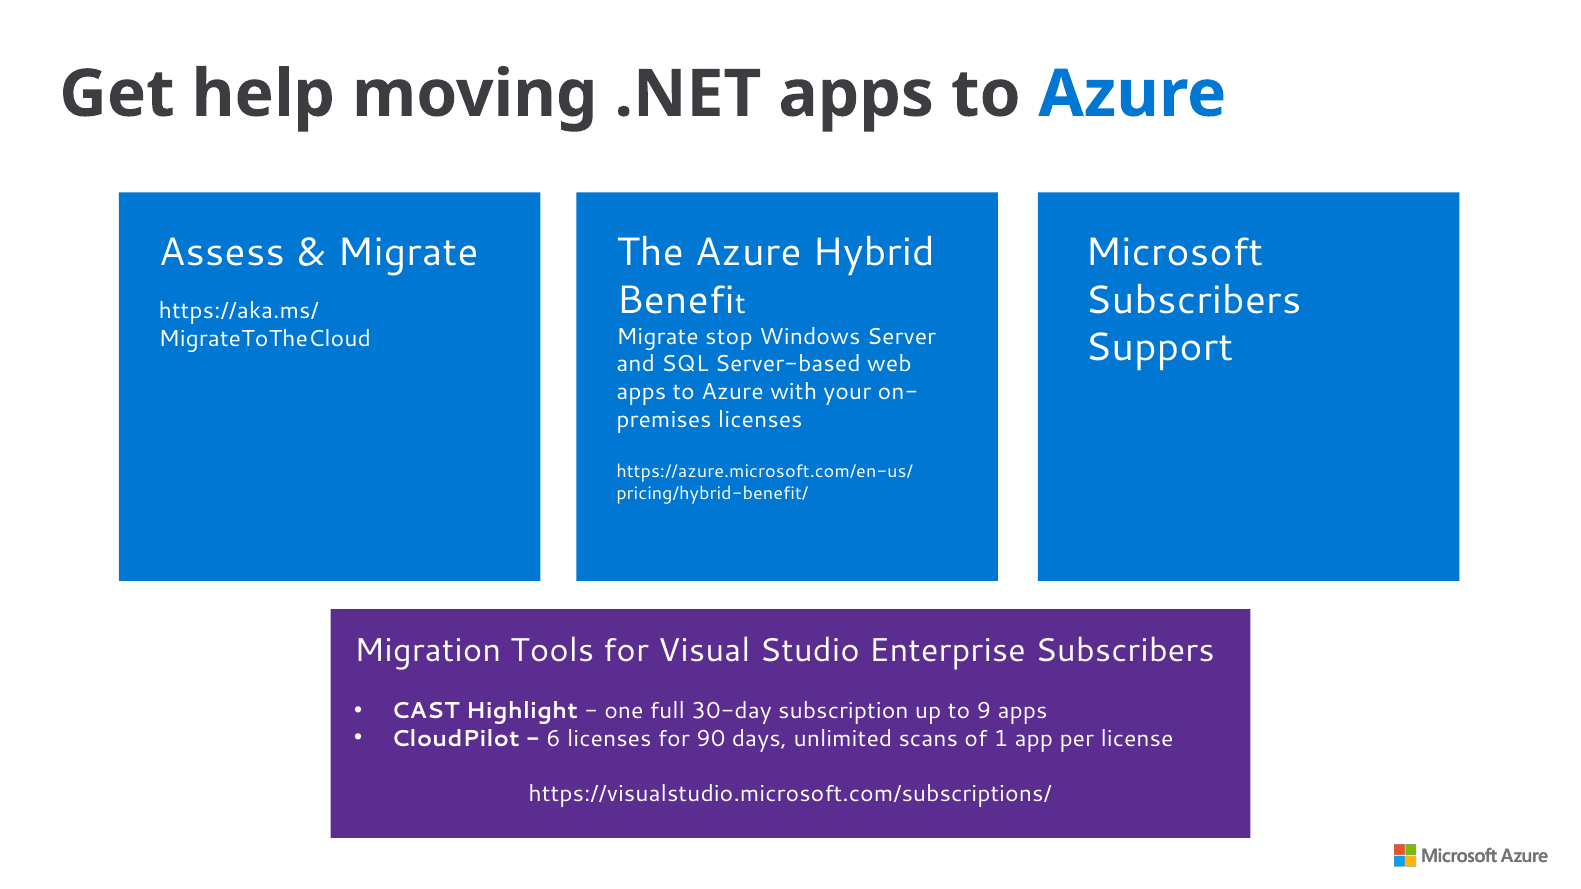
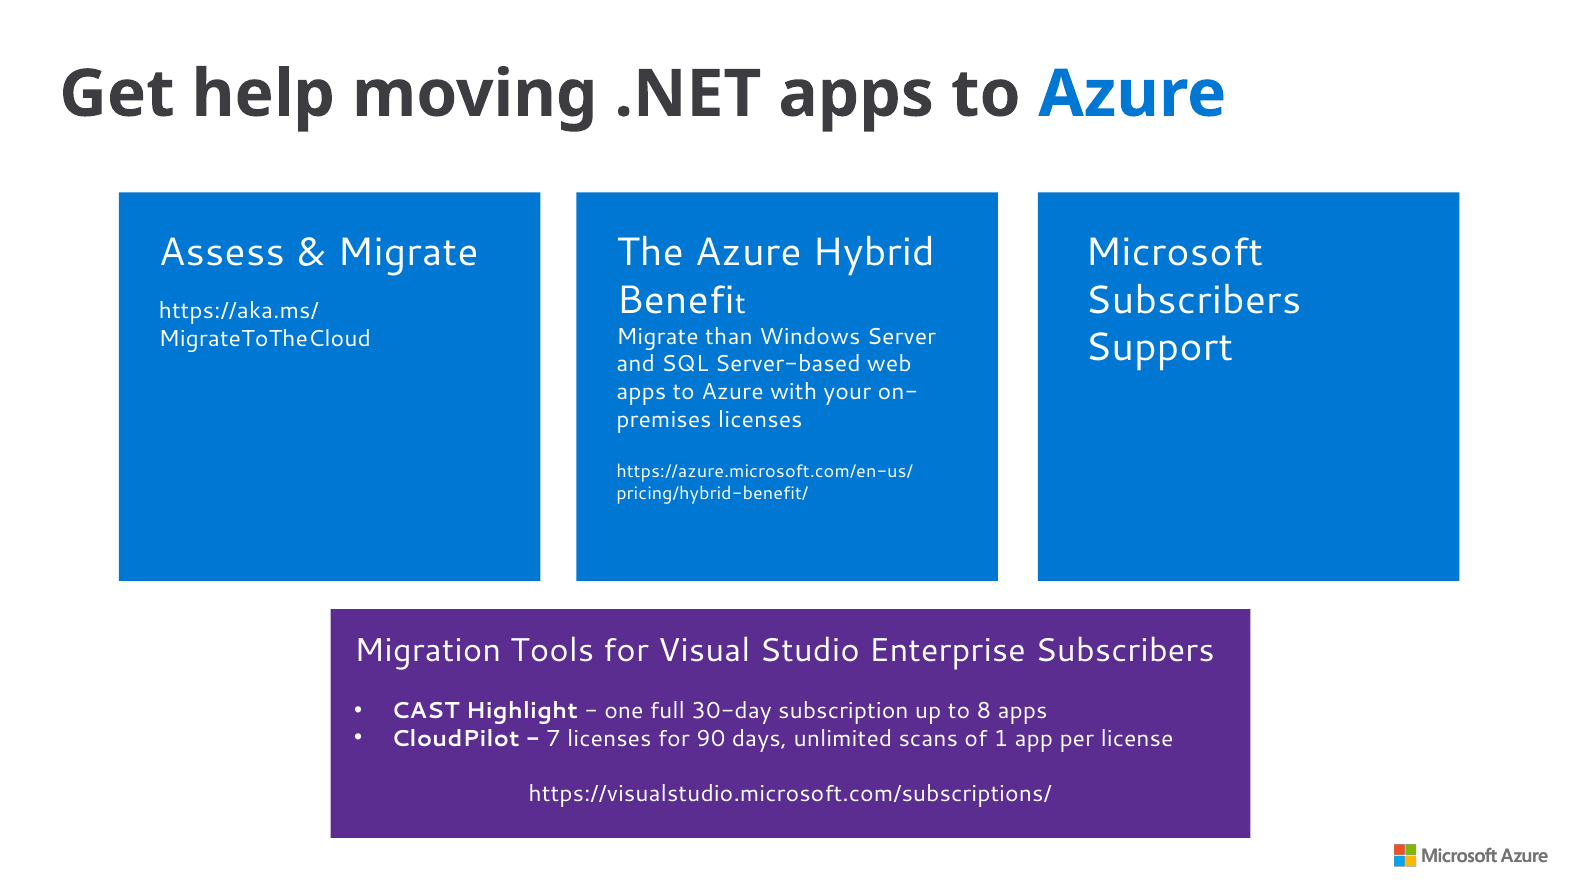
stop: stop -> than (729, 337)
9: 9 -> 8 (984, 711)
6: 6 -> 7 (554, 739)
